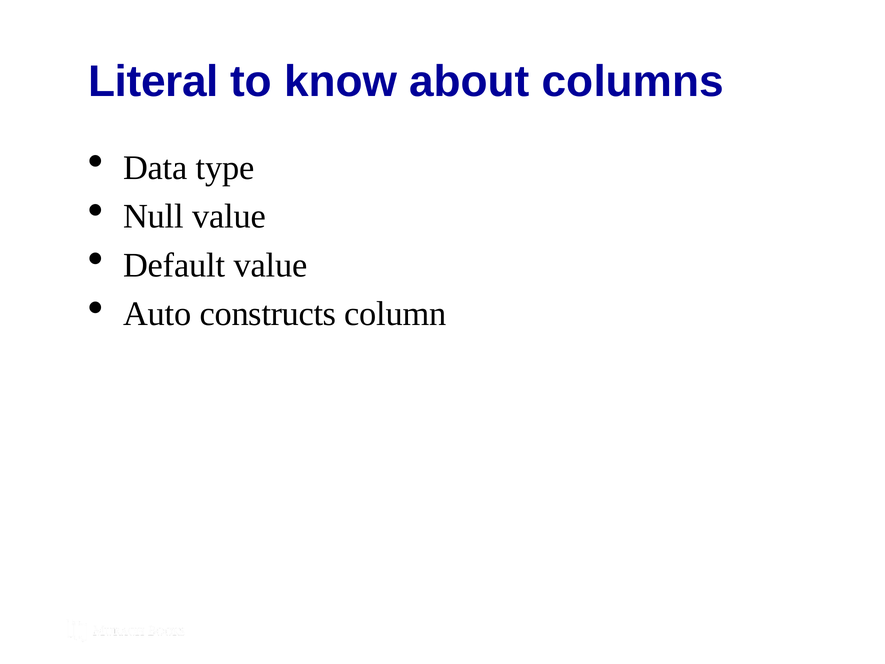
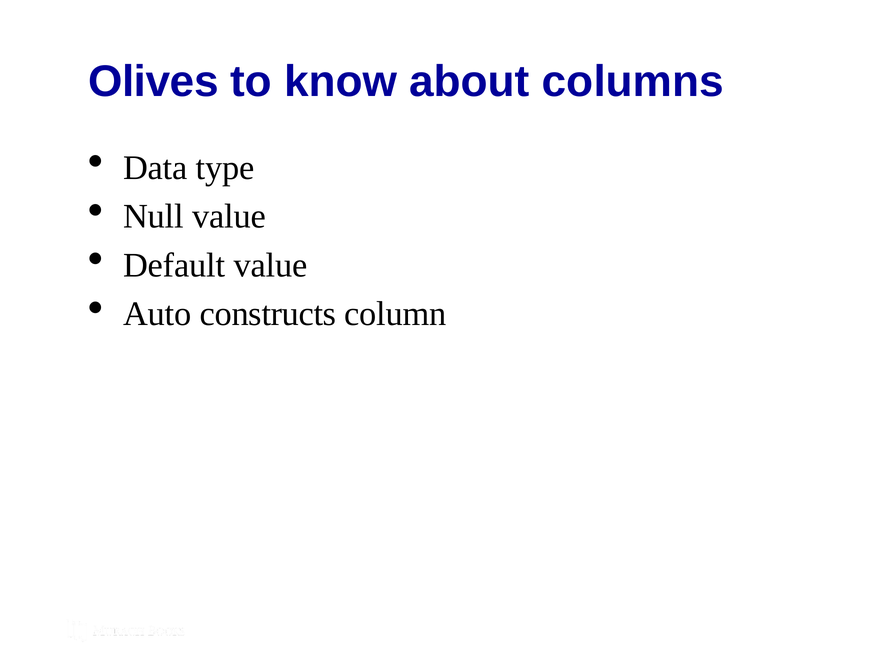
Literal: Literal -> Olives (153, 81)
